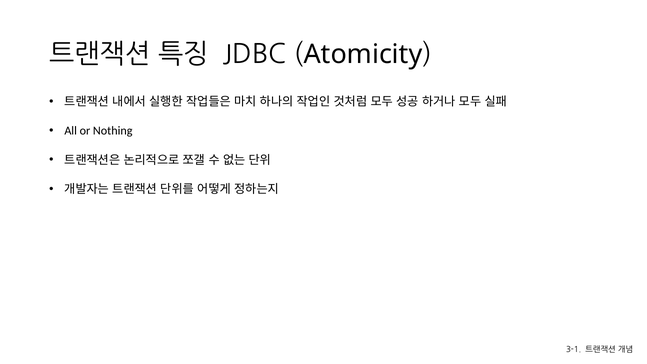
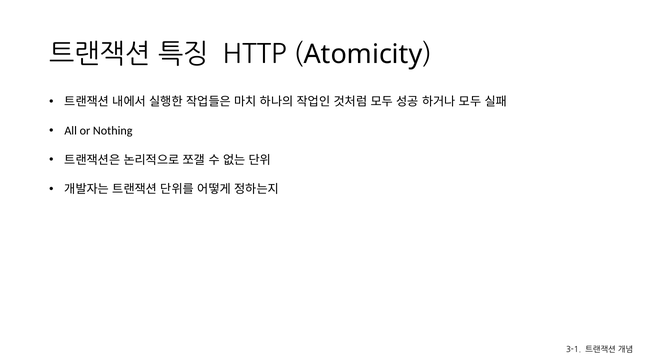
JDBC: JDBC -> HTTP (255, 54)
